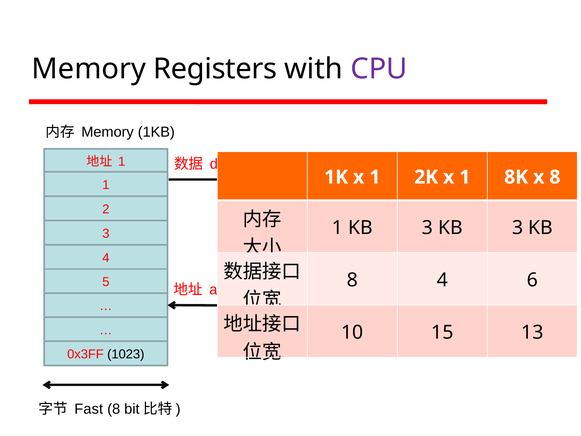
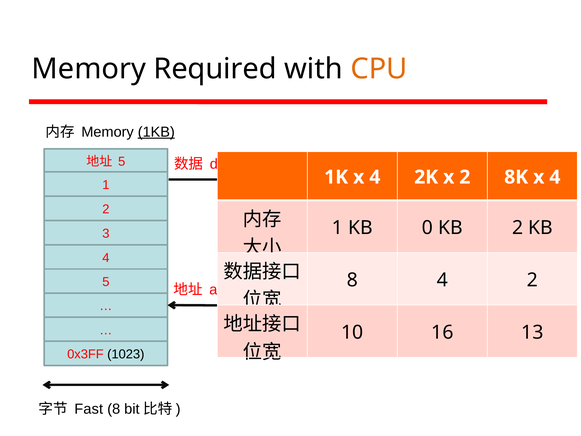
Registers: Registers -> Required (215, 69)
CPU colour: purple -> orange (379, 69)
1KB underline: none -> present (156, 132)
1: 1 -> 5 (122, 162)
1K x 1: 1 -> 4 (375, 177)
2K x 1: 1 -> 2 (465, 177)
8K x 8: 8 -> 4 (555, 177)
1 KB 3: 3 -> 0 (428, 228)
3: 3 -> 2 (518, 228)
4 6: 6 -> 2 (532, 280)
15: 15 -> 16 (442, 332)
